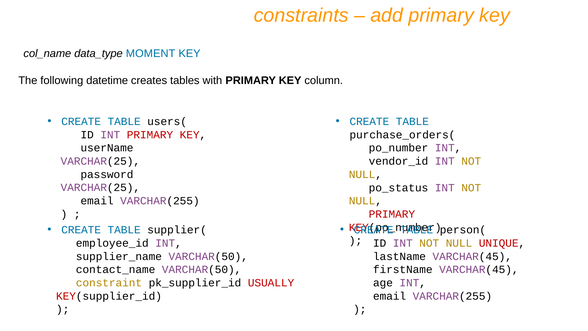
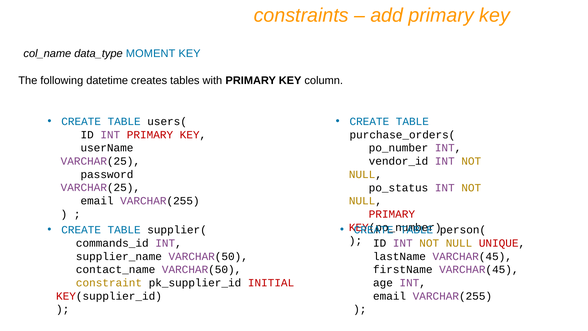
employee_id: employee_id -> commands_id (112, 243)
USUALLY: USUALLY -> INITIAL (271, 283)
